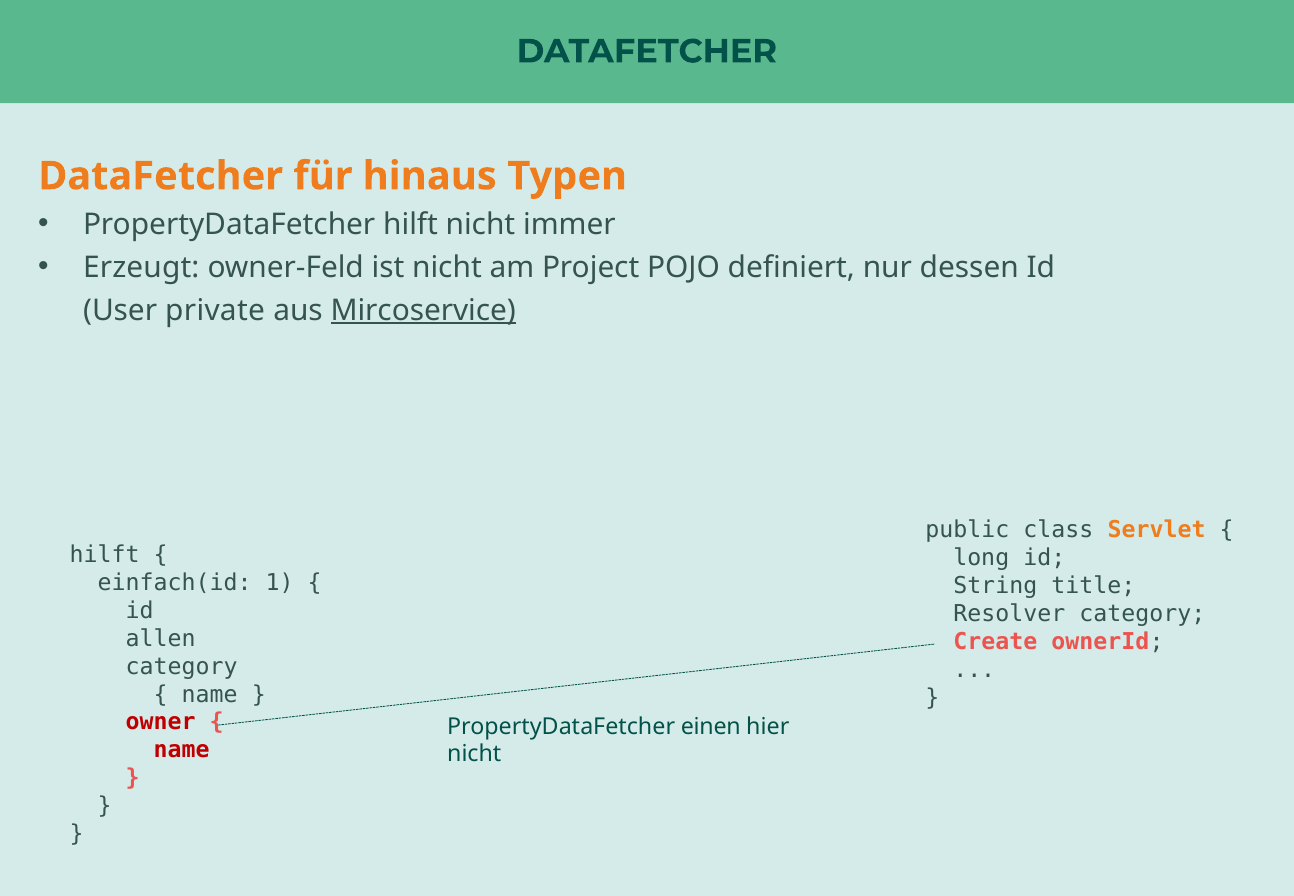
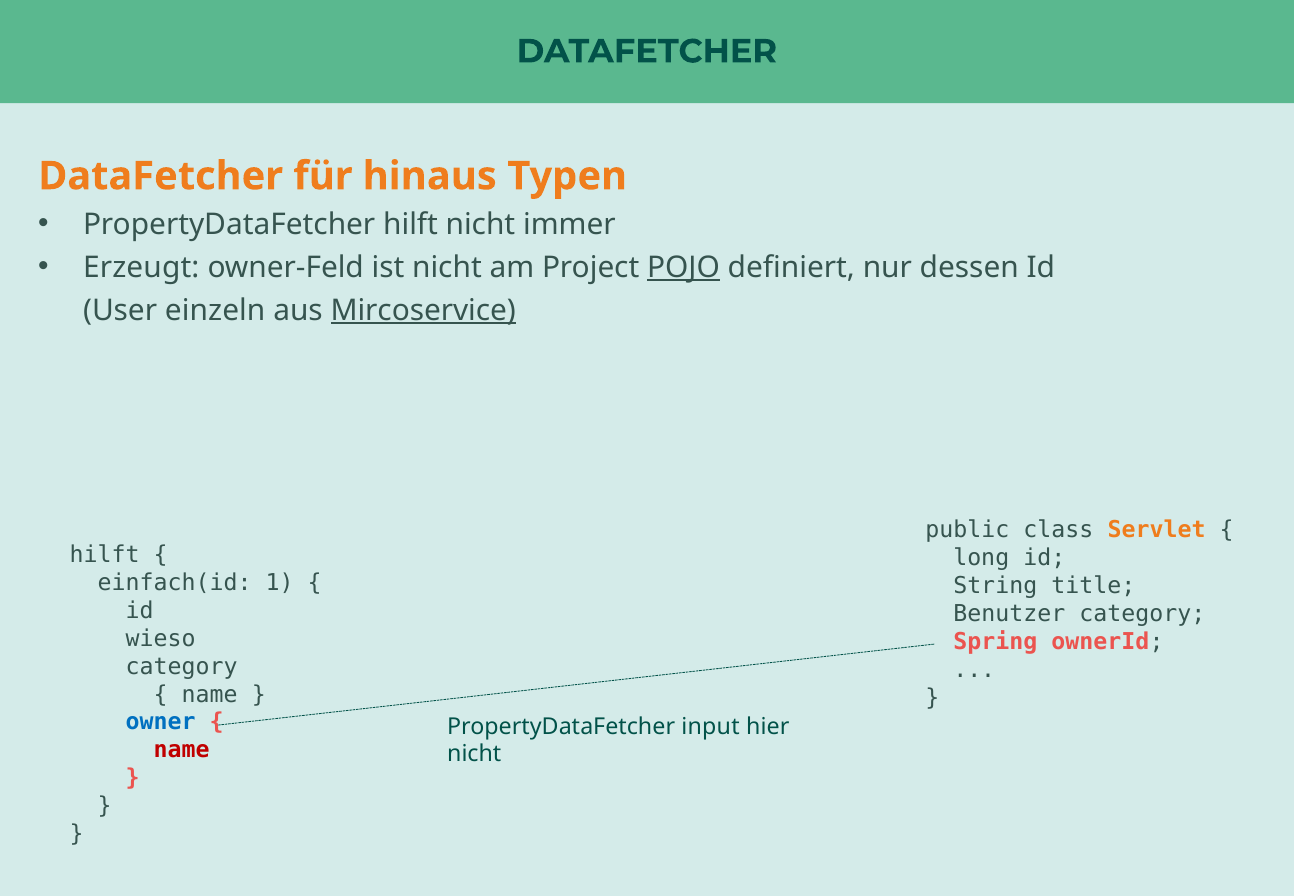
POJO underline: none -> present (684, 267)
private: private -> einzeln (215, 310)
Resolver: Resolver -> Benutzer (1009, 614)
allen: allen -> wieso (161, 639)
Create: Create -> Spring (995, 642)
owner colour: red -> blue (161, 722)
einen: einen -> input (711, 726)
